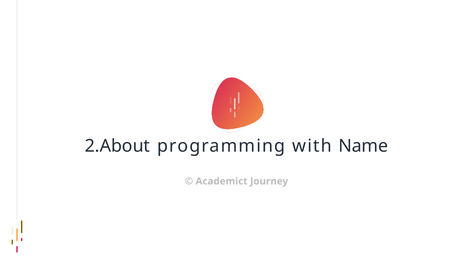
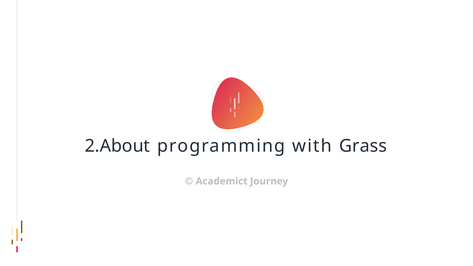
Name: Name -> Grass (363, 146)
